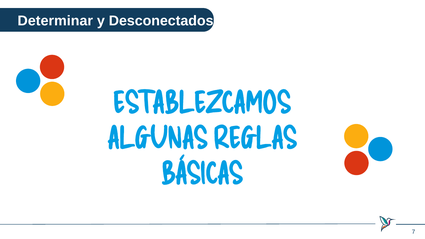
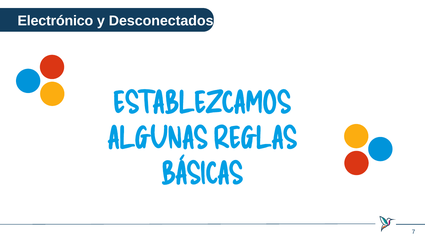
Determinar: Determinar -> Electrónico (55, 21)
